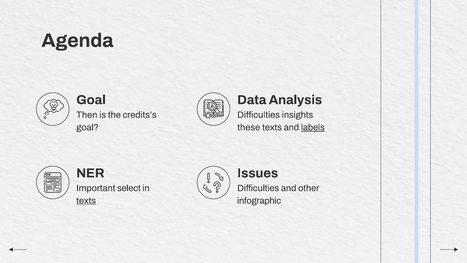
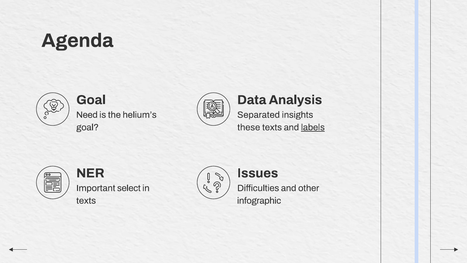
Then: Then -> Need (87, 115)
credits’s: credits’s -> helium’s (140, 115)
Difficulties: Difficulties -> Separated (259, 115)
texts underline: present -> none (86, 200)
